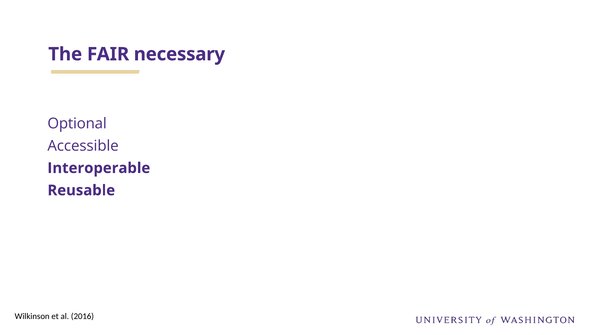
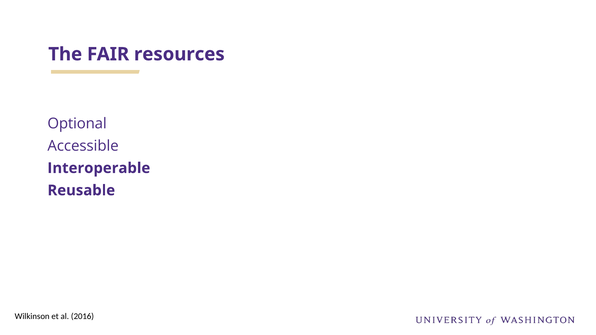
necessary: necessary -> resources (179, 54)
